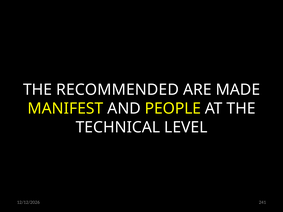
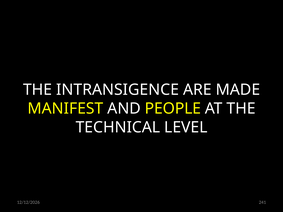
RECOMMENDED: RECOMMENDED -> INTRANSIGENCE (118, 90)
